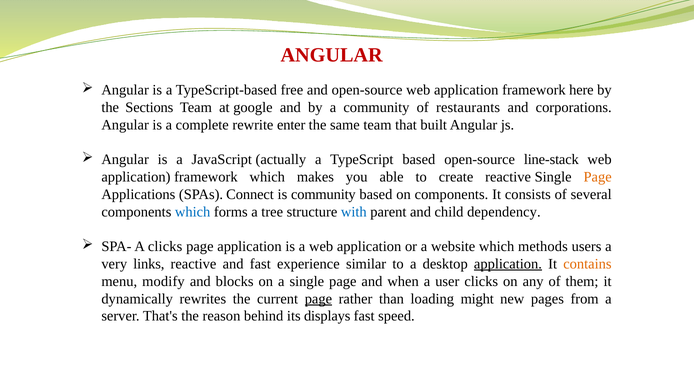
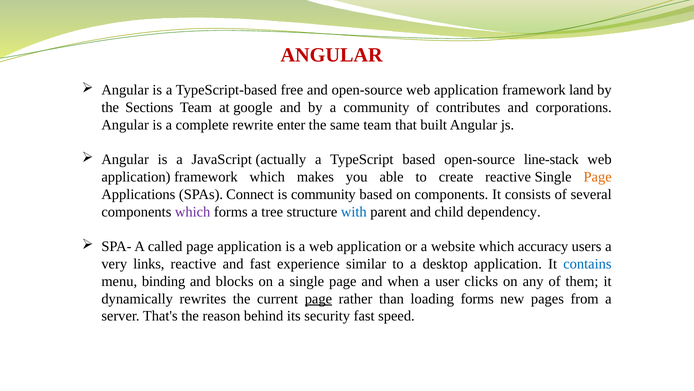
here: here -> land (581, 90)
restaurants: restaurants -> contributes (468, 107)
which colour: blue -> purple (193, 211)
A clicks: clicks -> called (165, 246)
methods: methods -> accuracy (543, 246)
application underline: present -> none (508, 264)
contains colour: orange -> blue (587, 264)
modify: modify -> binding (164, 281)
loading might: might -> forms (477, 298)
displays: displays -> security (327, 316)
